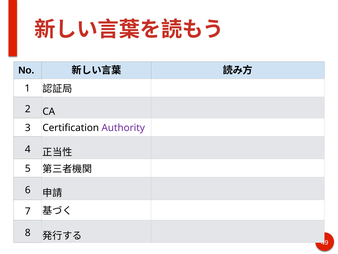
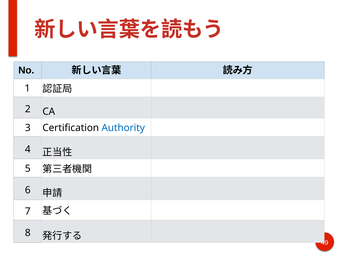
Authority colour: purple -> blue (123, 128)
